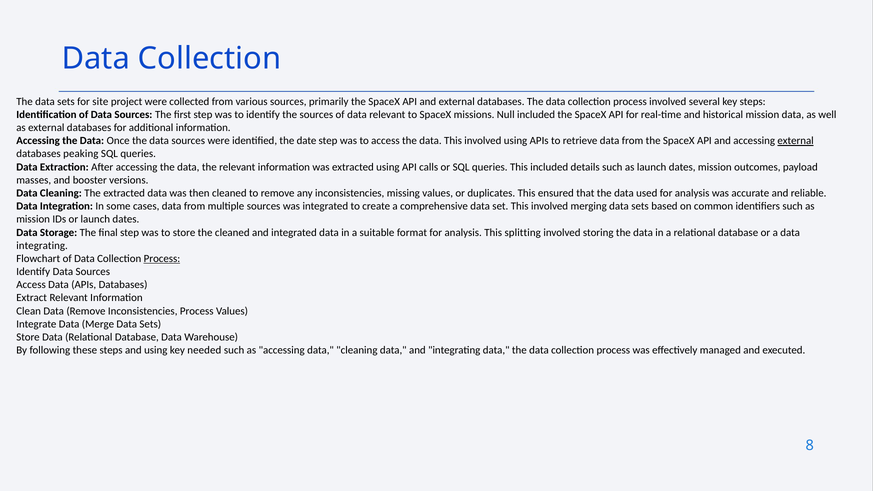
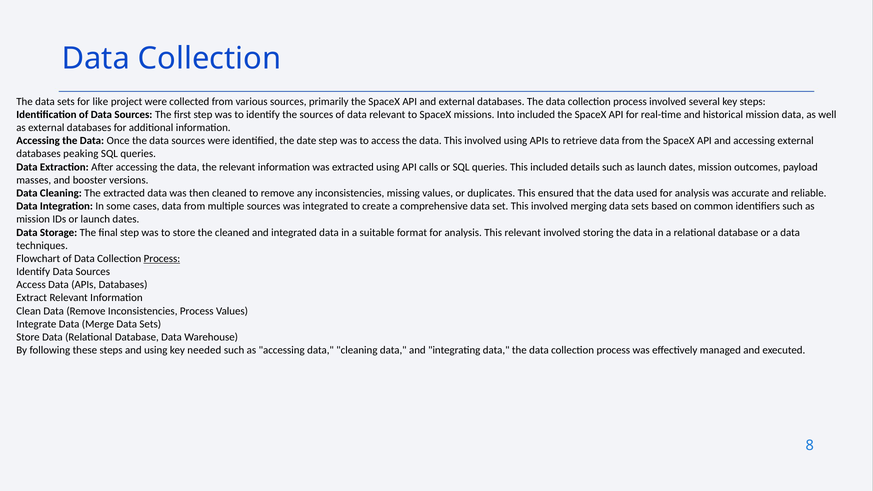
site: site -> like (100, 101)
Null: Null -> Into (506, 115)
external underline: present -> none (796, 141)
This splitting: splitting -> relevant (523, 232)
integrating: integrating -> techniques (42, 246)
